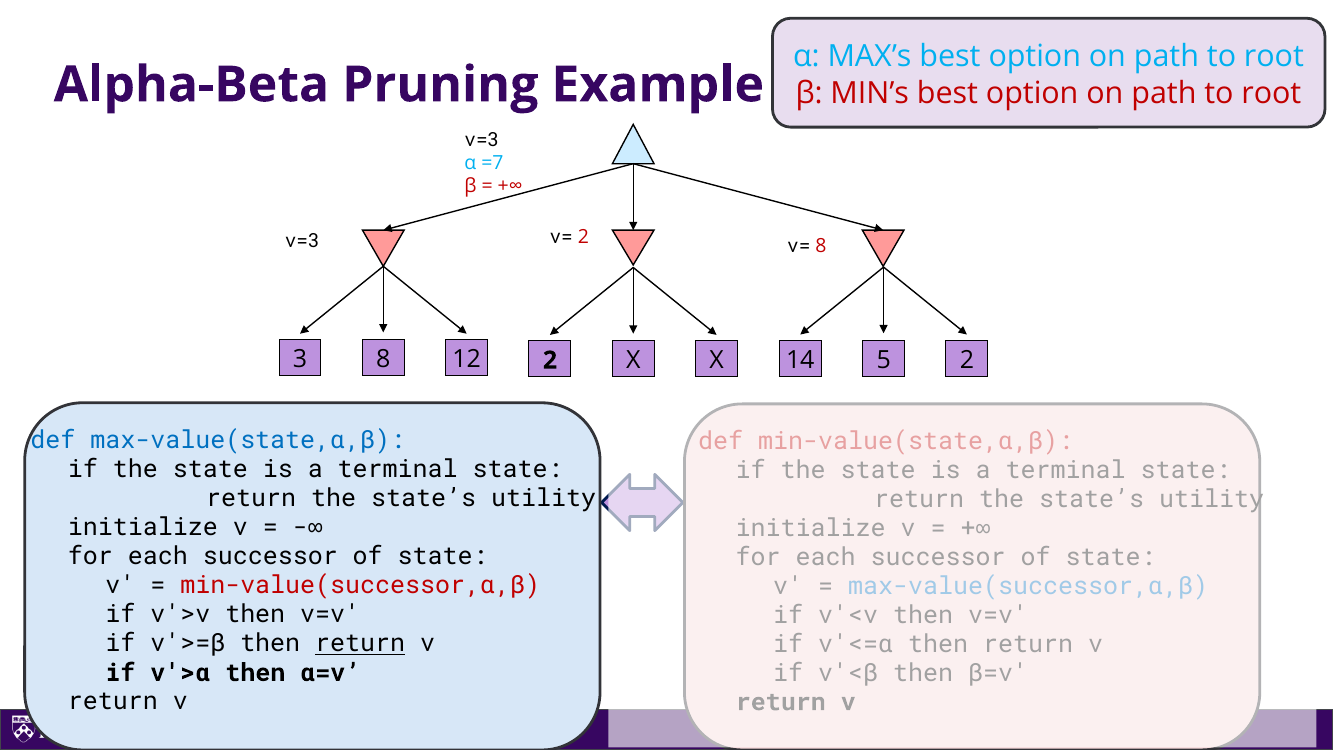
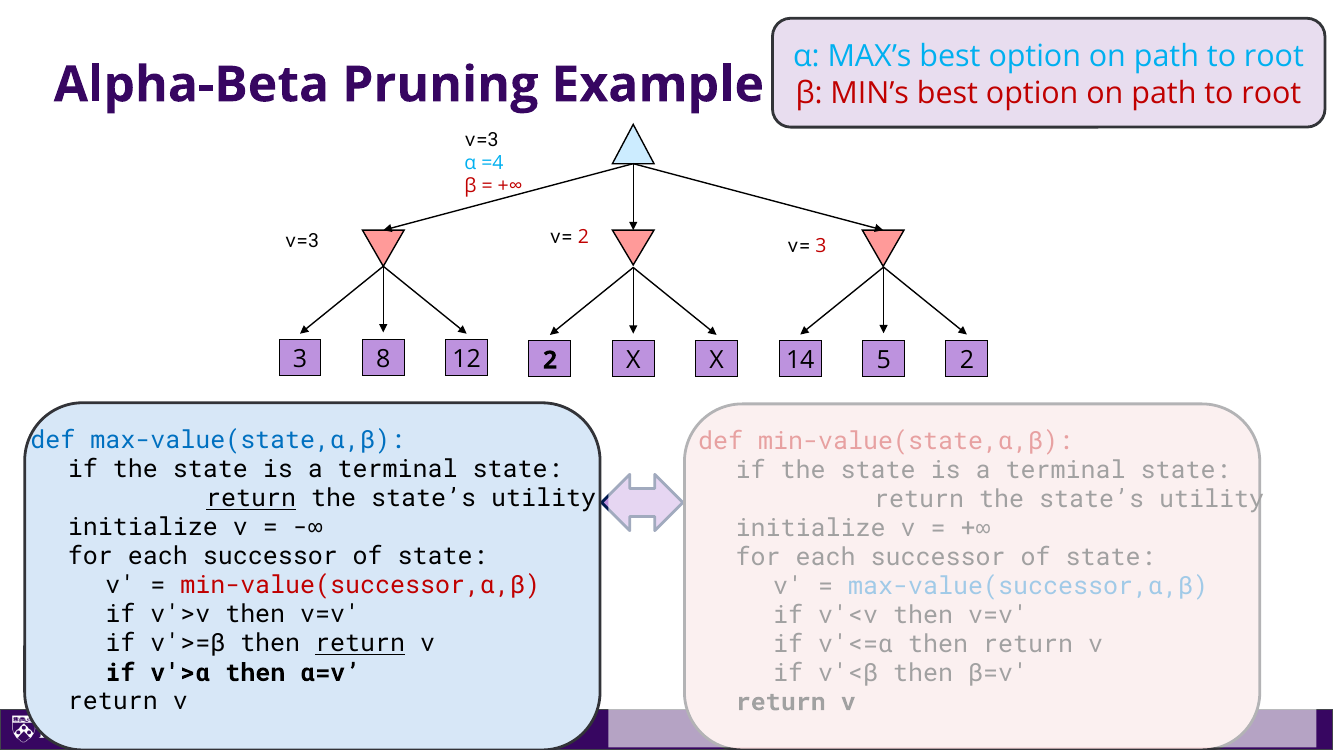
=7: =7 -> =4 (492, 163)
v= 8: 8 -> 3 (821, 246)
return underline: none -> present (251, 498)
